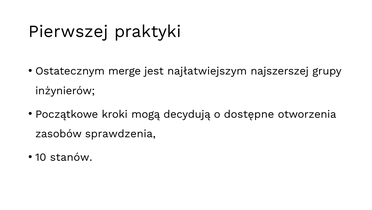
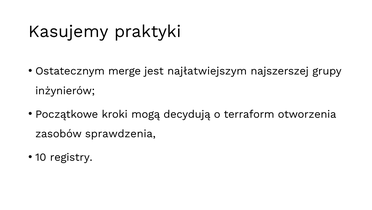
Pierwszej: Pierwszej -> Kasujemy (68, 31)
dostępne: dostępne -> terraform (249, 114)
stanów: stanów -> registry (71, 157)
